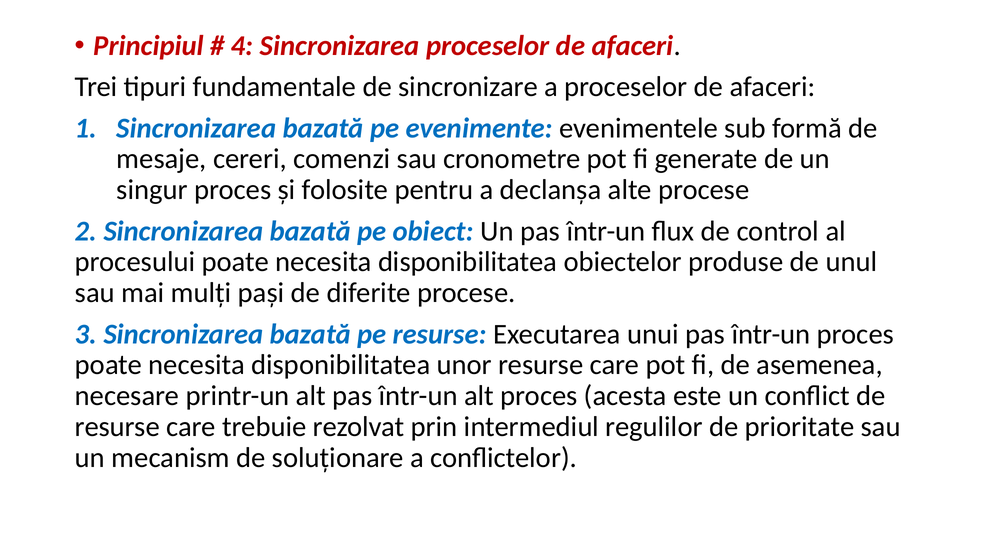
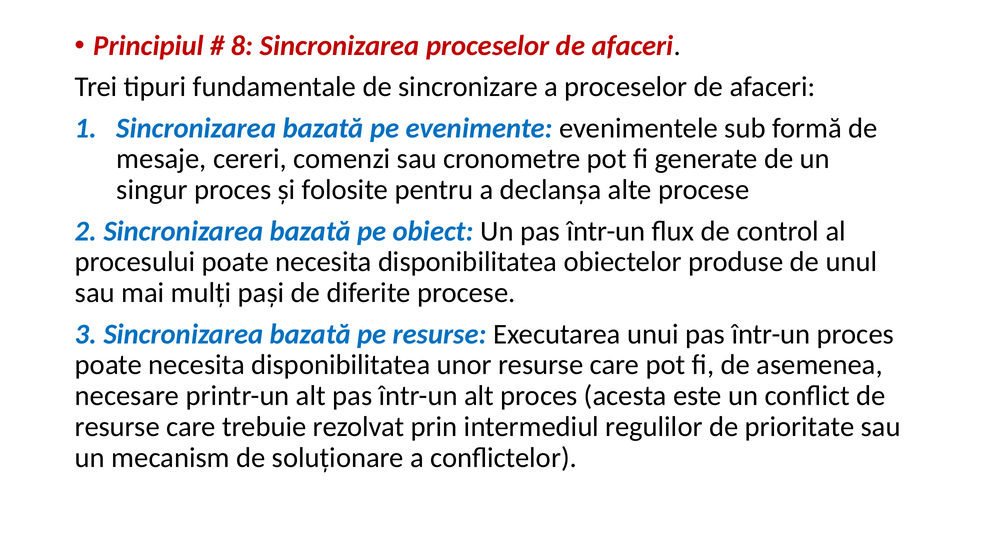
4: 4 -> 8 (242, 46)
